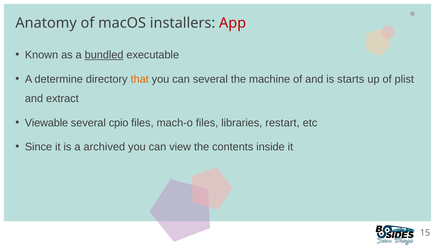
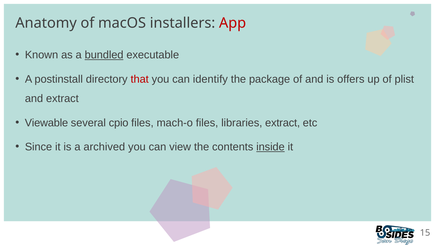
determine: determine -> postinstall (59, 79)
that colour: orange -> red (140, 79)
can several: several -> identify (210, 79)
machine: machine -> package (270, 79)
starts: starts -> offers (351, 79)
libraries restart: restart -> extract (283, 123)
inside underline: none -> present (270, 147)
